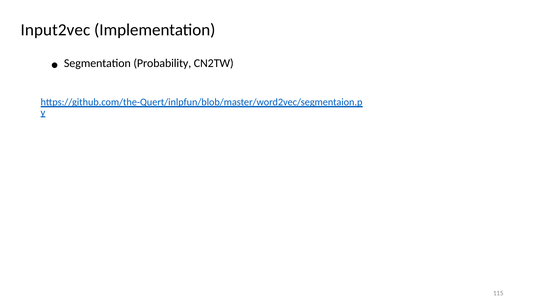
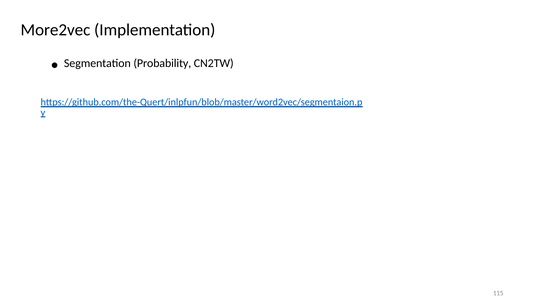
Input2vec: Input2vec -> More2vec (55, 30)
